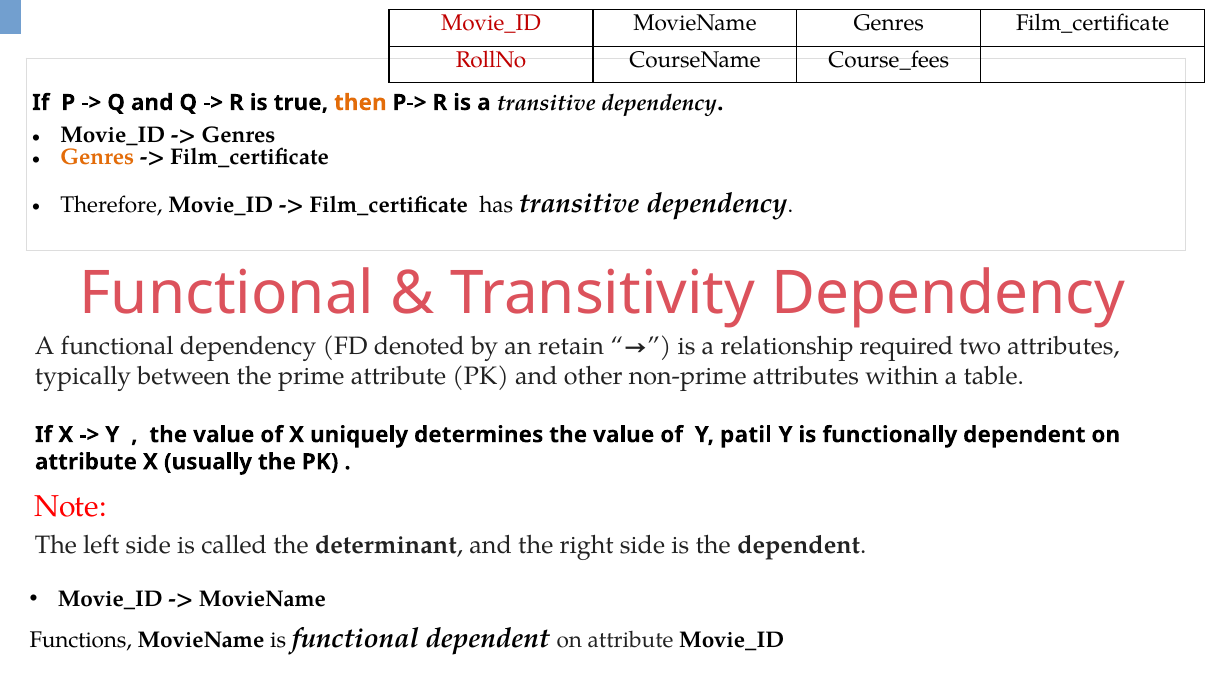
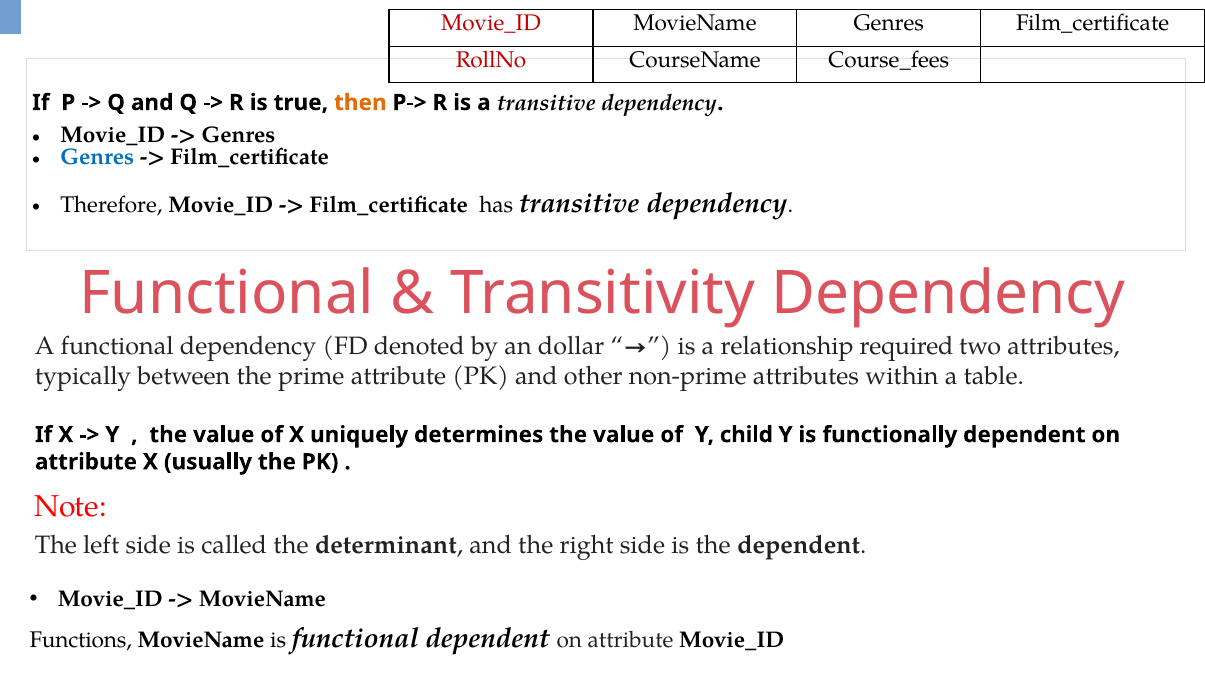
Genres colour: orange -> blue (97, 157)
retain: retain -> dollar (571, 346)
patil: patil -> child (746, 435)
